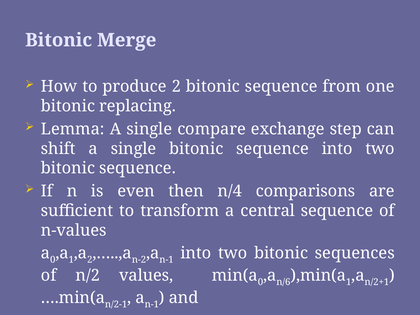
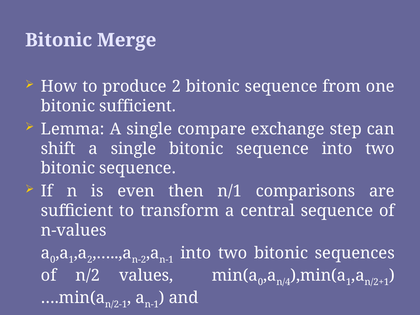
bitonic replacing: replacing -> sufficient (138, 106)
n/4: n/4 -> n/1 (230, 191)
n/6: n/6 -> n/4 (283, 282)
